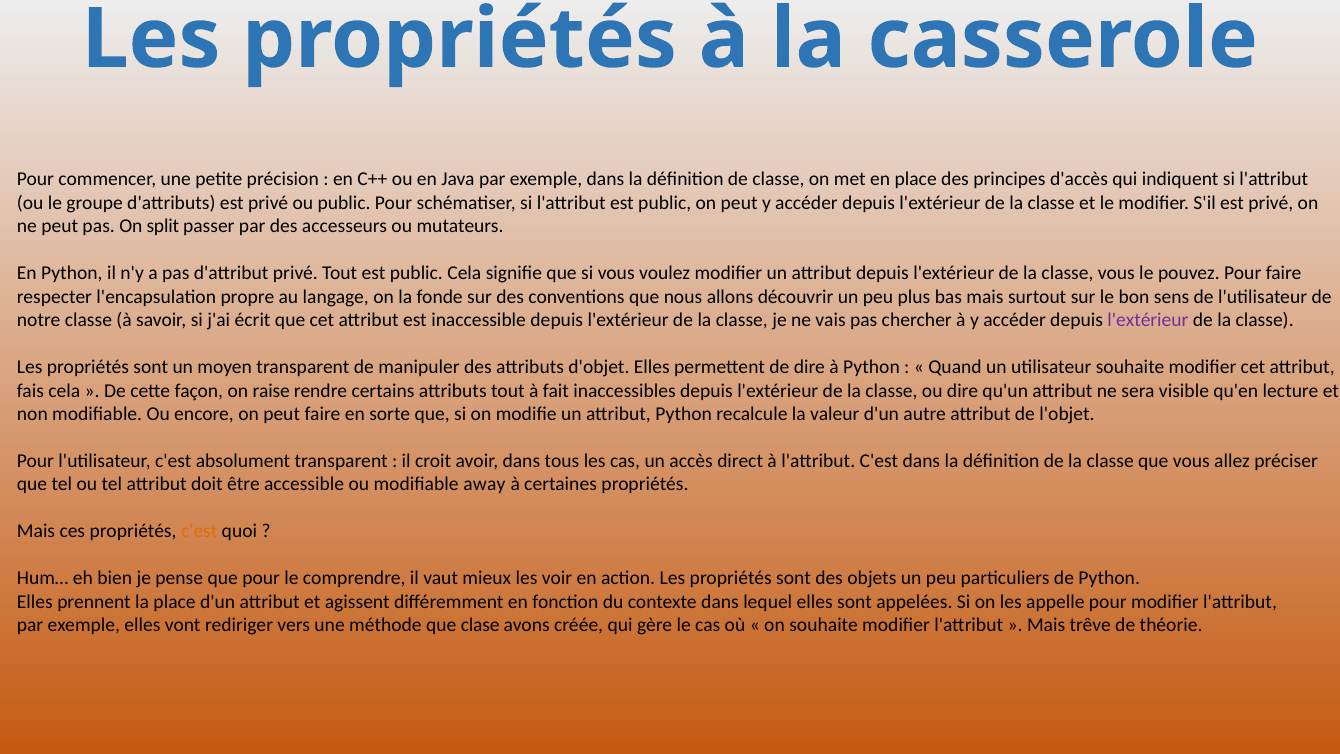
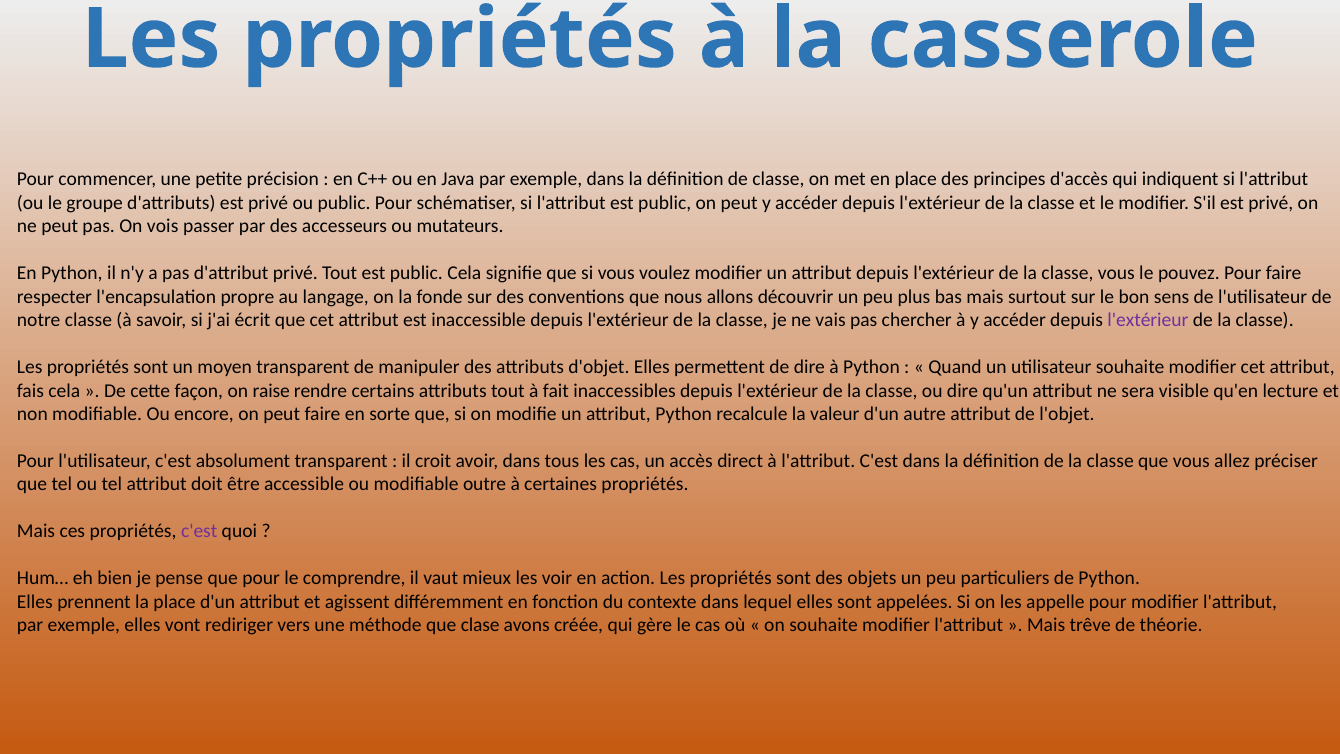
split: split -> vois (163, 226)
away: away -> outre (485, 484)
c'est colour: orange -> purple (199, 531)
